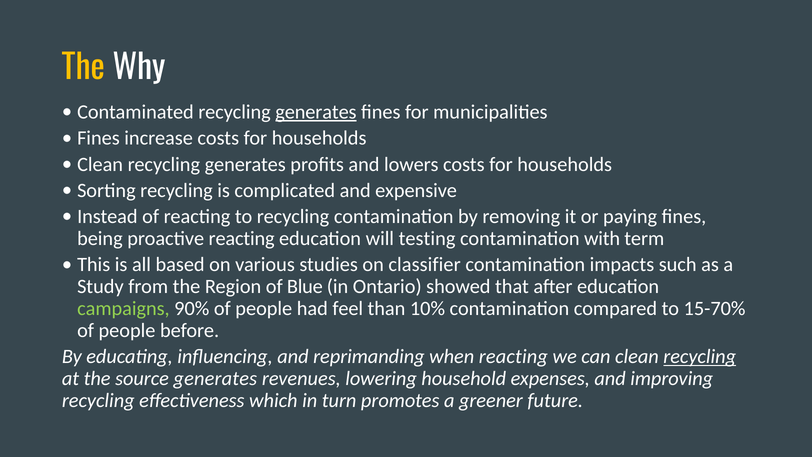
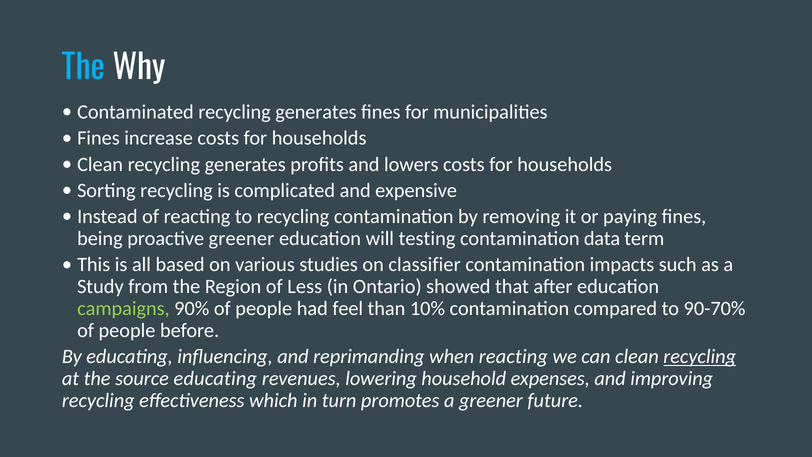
The colour: yellow -> light blue (84, 68)
generates underline: present -> none (316, 112)
proactive reacting: reacting -> greener (241, 238)
with: with -> data (602, 238)
Blue: Blue -> Less (305, 286)
15-70%: 15-70% -> 90-70% (715, 308)
source generates: generates -> educating (215, 378)
